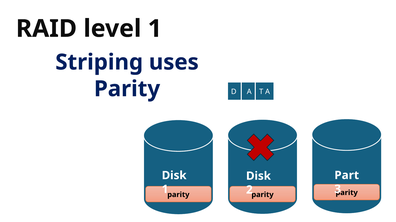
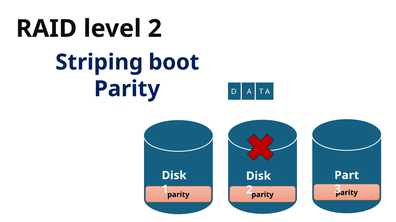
level 1: 1 -> 2 (155, 29)
uses: uses -> boot (174, 62)
